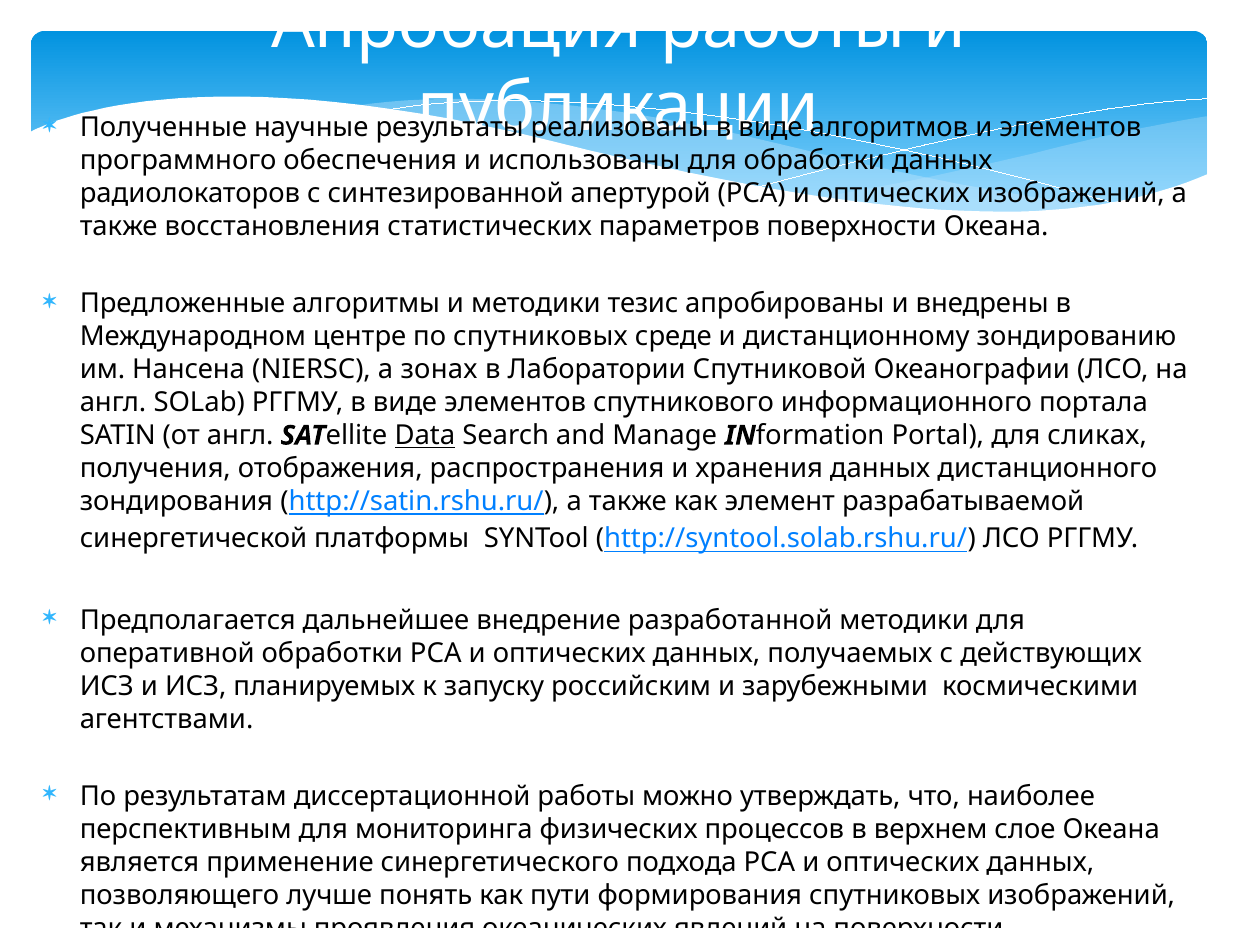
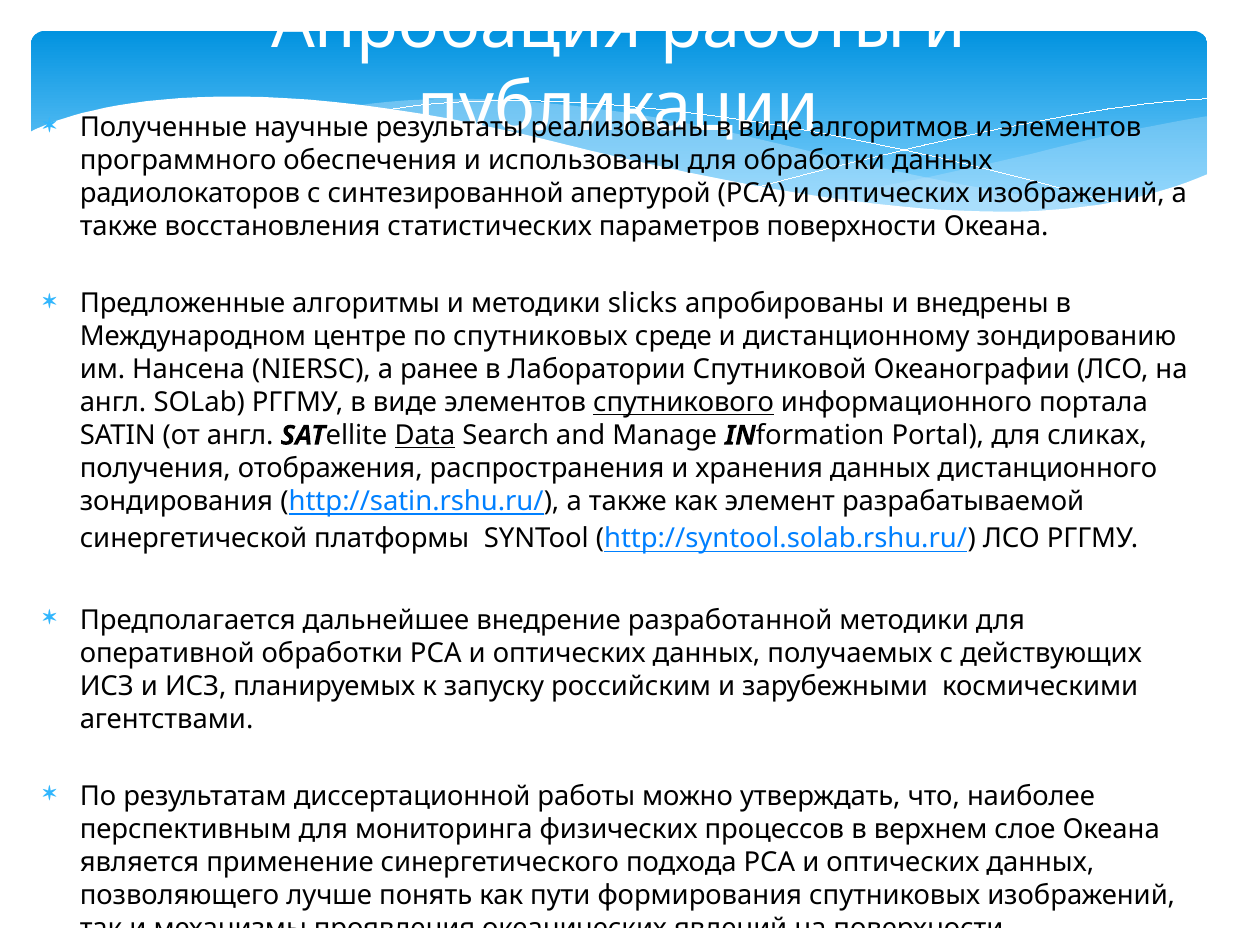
тезис: тезис -> slicks (643, 304)
зонах: зонах -> ранее (439, 369)
спутникового underline: none -> present (683, 402)
